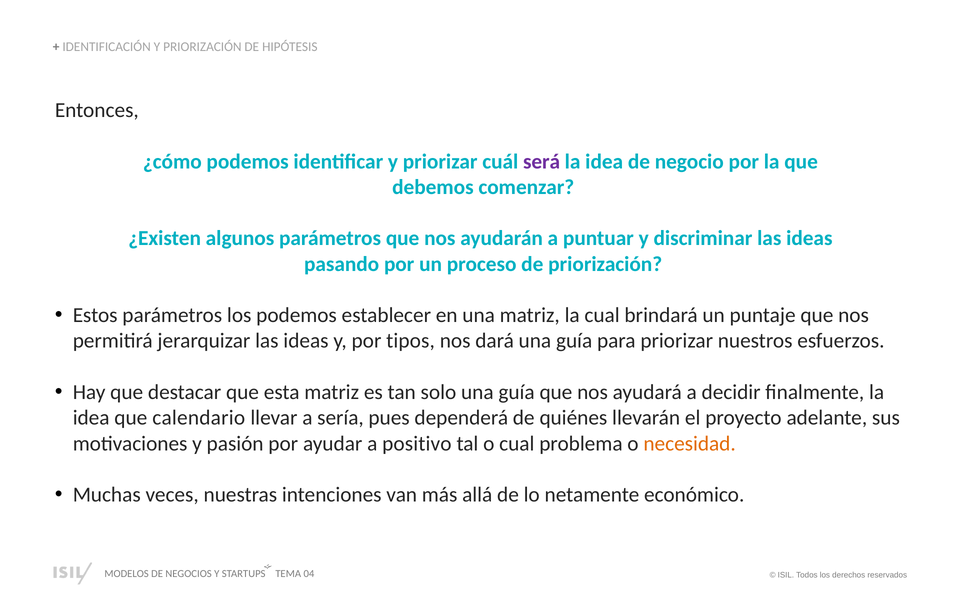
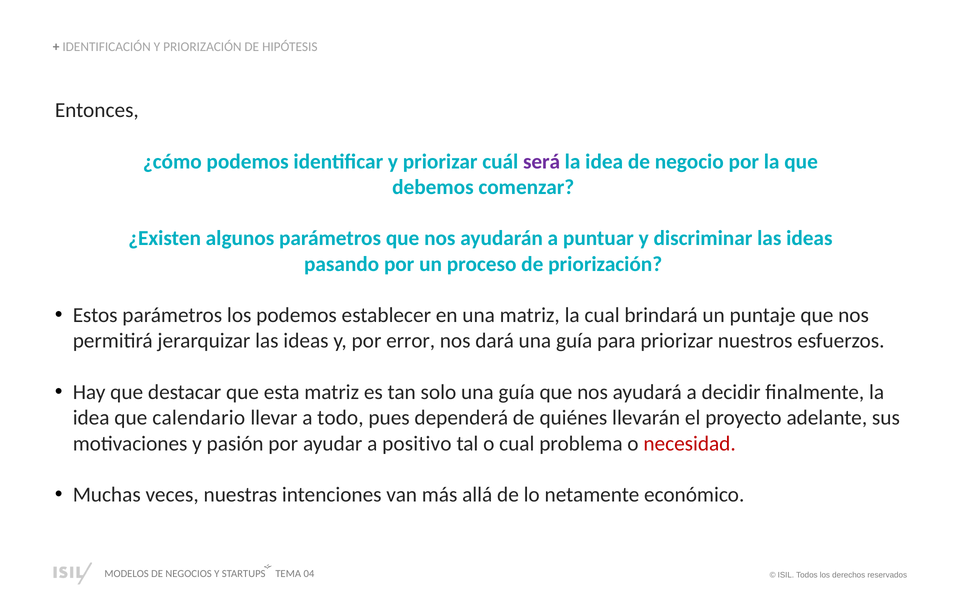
tipos: tipos -> error (411, 341)
sería: sería -> todo (340, 418)
necesidad colour: orange -> red (690, 443)
